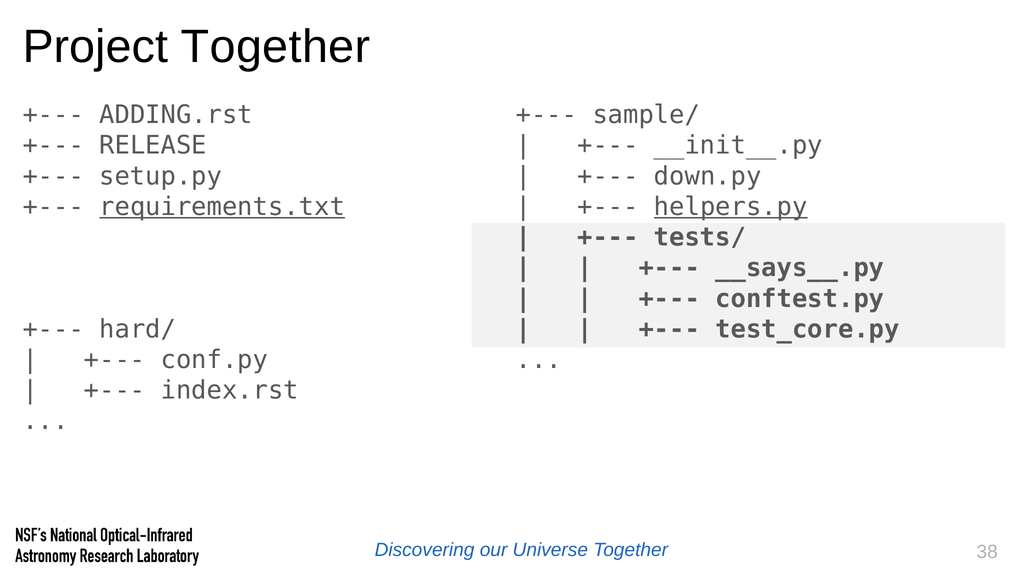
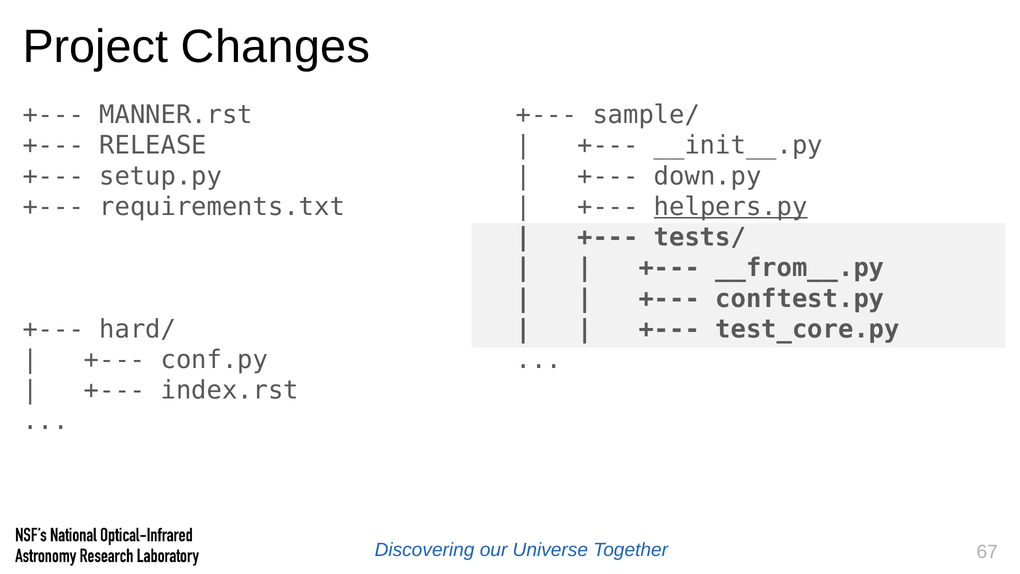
Project Together: Together -> Changes (276, 47)
ADDING.rst: ADDING.rst -> MANNER.rst (176, 115)
requirements.txt underline: present -> none (222, 207)
__says__.py: __says__.py -> __from__.py (800, 268)
38: 38 -> 67 (987, 552)
